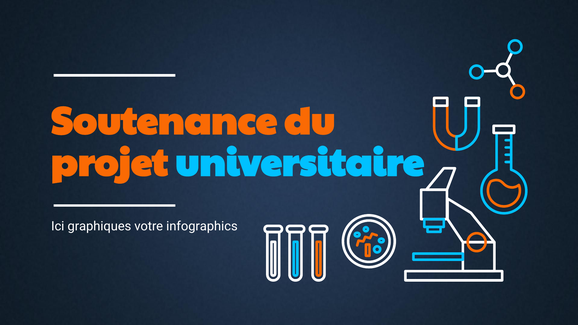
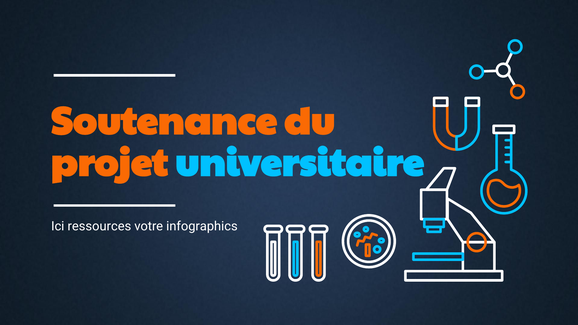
graphiques: graphiques -> ressources (99, 226)
